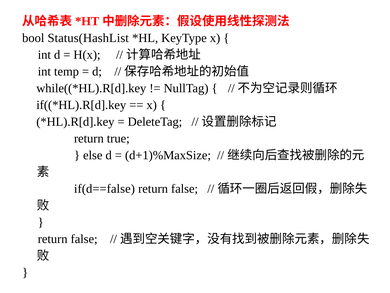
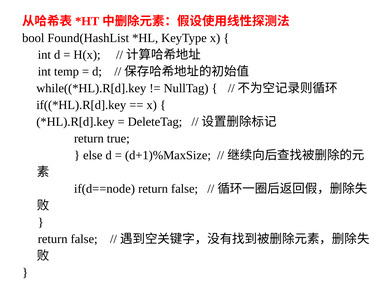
Status(HashList: Status(HashList -> Found(HashList (88, 38)
if(d==false: if(d==false -> if(d==node (105, 188)
